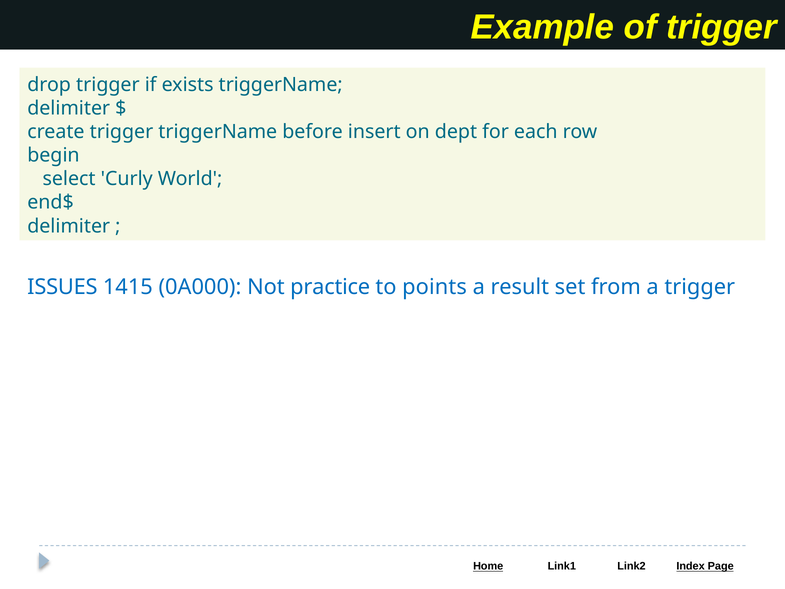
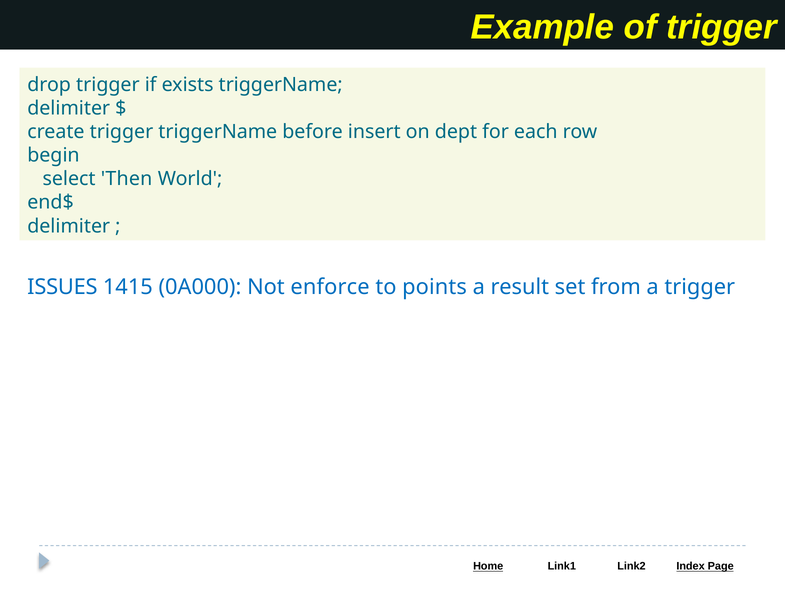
Curly: Curly -> Then (127, 179)
practice: practice -> enforce (330, 287)
